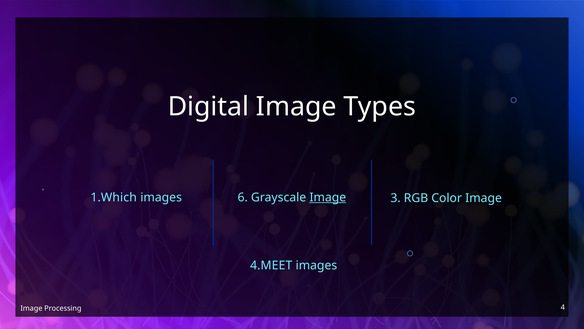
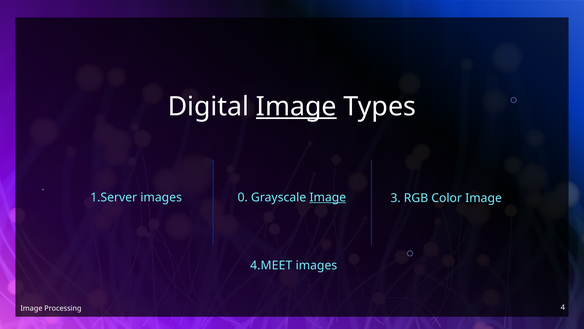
Image underline: none -> present (296, 107)
1.Which: 1.Which -> 1.Server (114, 197)
6: 6 -> 0 (243, 197)
